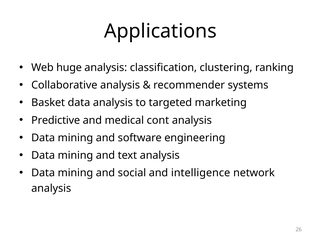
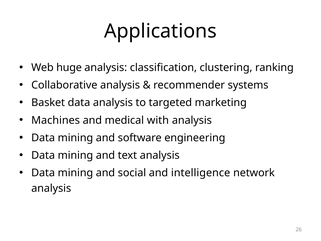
Predictive: Predictive -> Machines (56, 120)
cont: cont -> with (158, 120)
